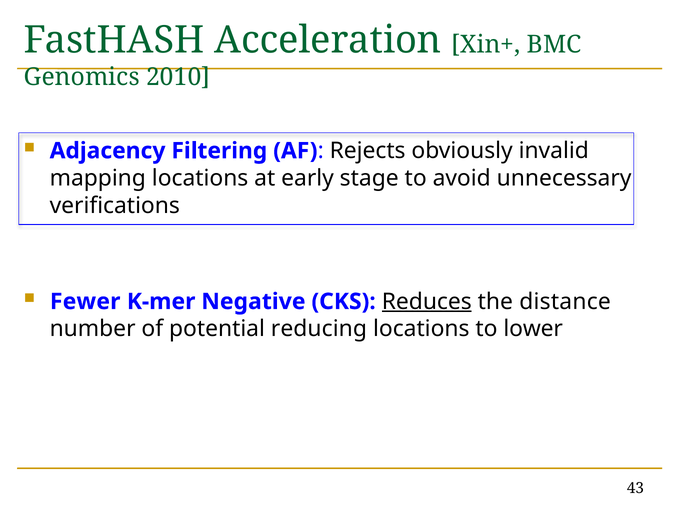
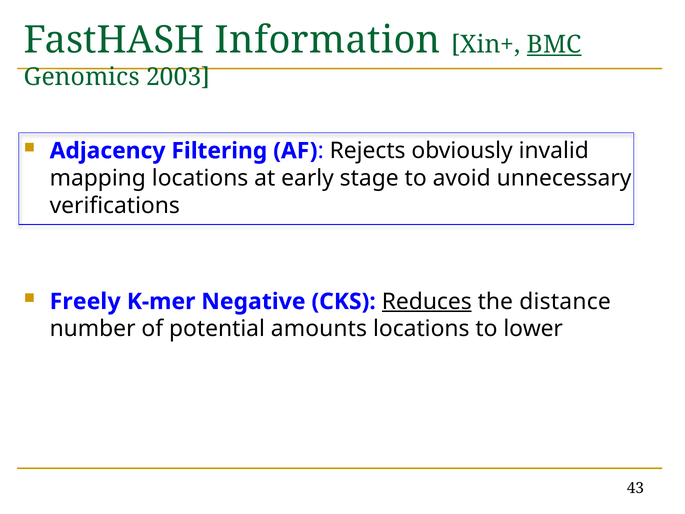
Acceleration: Acceleration -> Information (328, 40)
BMC underline: none -> present (554, 45)
2010: 2010 -> 2003 (178, 77)
Fewer: Fewer -> Freely (85, 301)
reducing: reducing -> amounts (319, 329)
